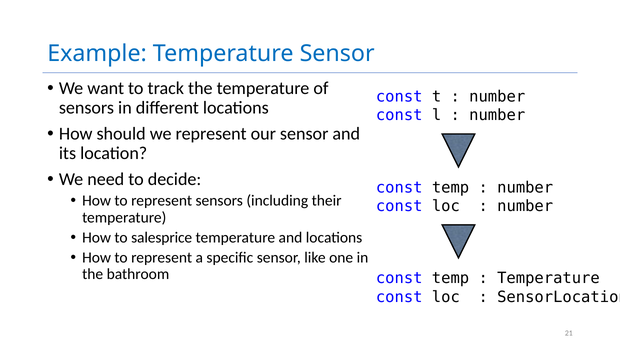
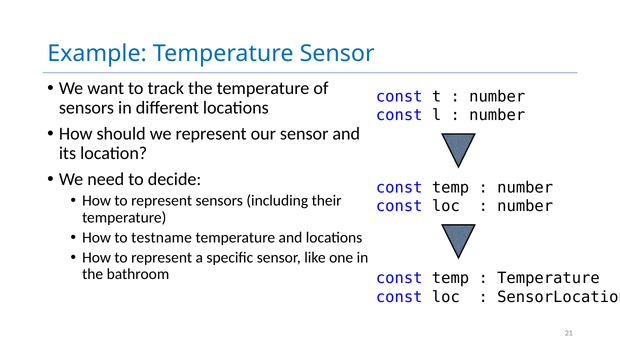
salesprice: salesprice -> testname (162, 237)
